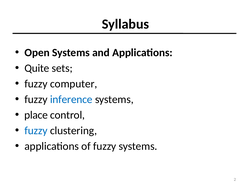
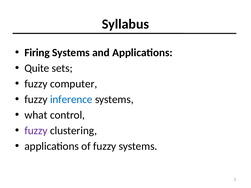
Open: Open -> Firing (37, 53)
place: place -> what (36, 115)
fuzzy colour: blue -> purple (36, 131)
